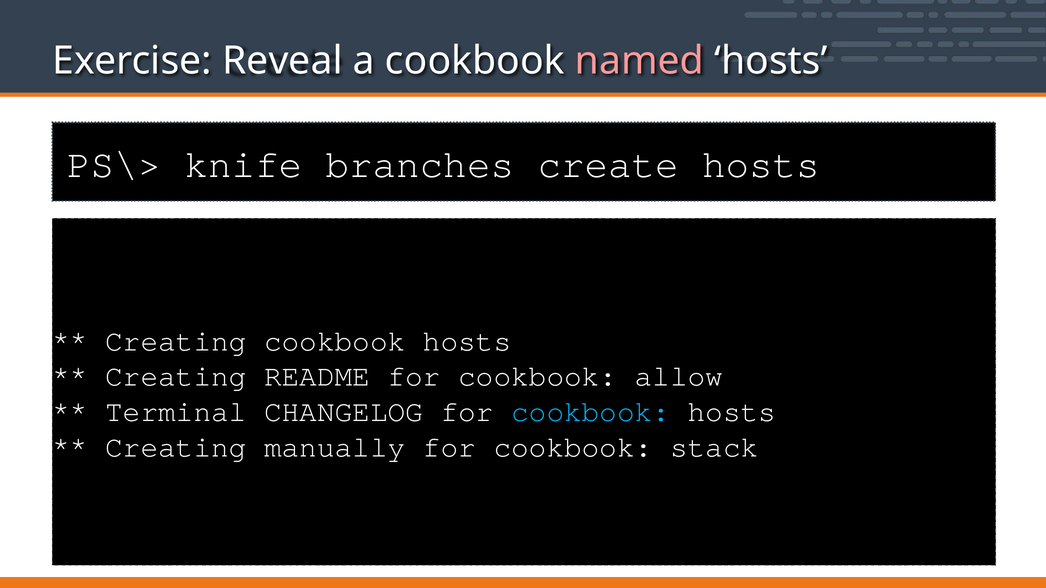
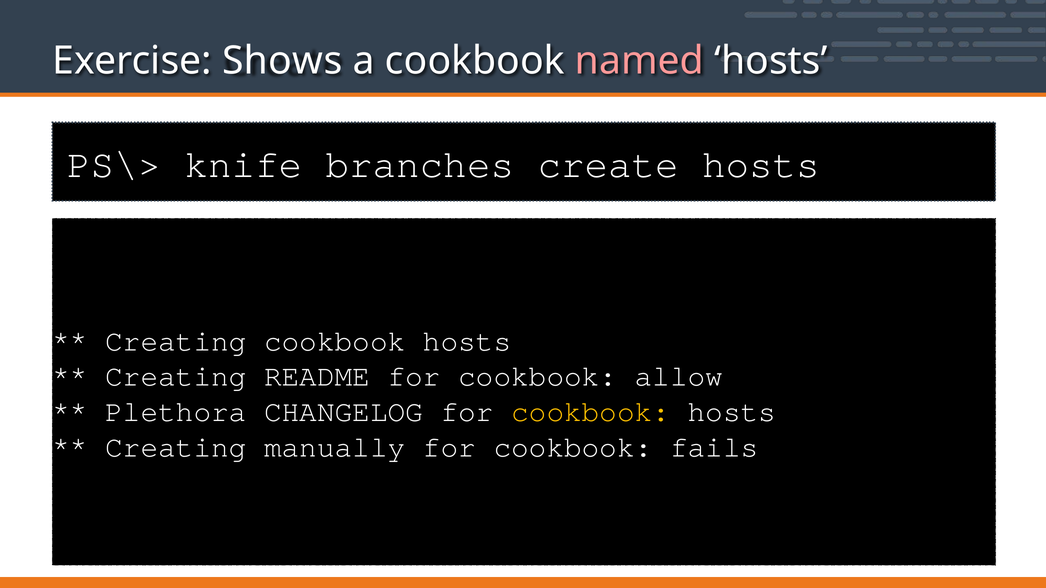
Reveal: Reveal -> Shows (282, 61)
Terminal: Terminal -> Plethora (176, 412)
cookbook colour: light blue -> yellow (591, 412)
stack: stack -> fails (714, 447)
